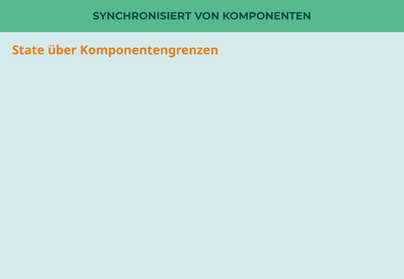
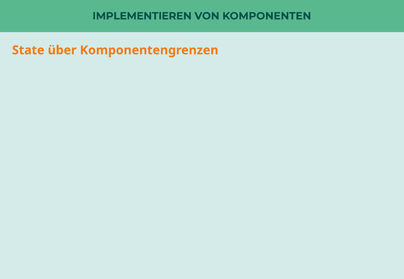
SYNCHRONISIERT: SYNCHRONISIERT -> IMPLEMENTIEREN (142, 16)
